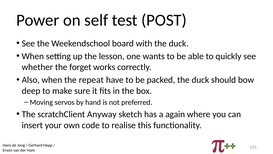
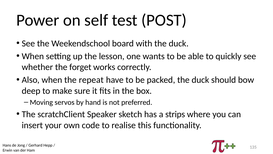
Anyway: Anyway -> Speaker (102, 114)
again: again -> strips (175, 114)
